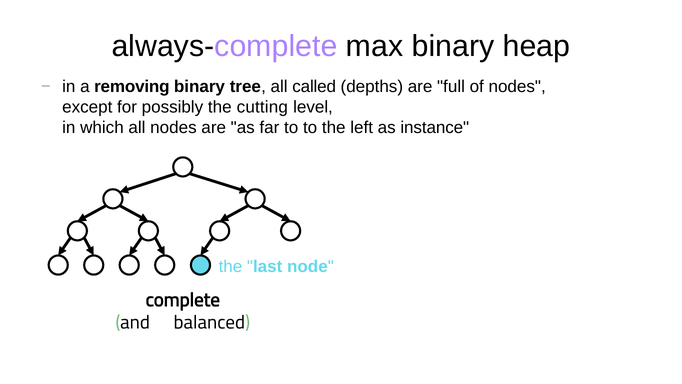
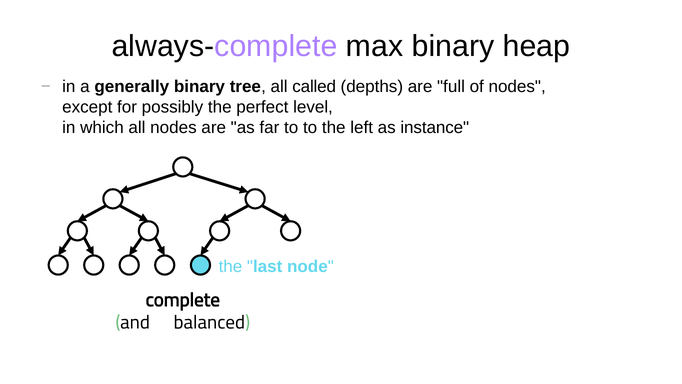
removing: removing -> generally (132, 87)
cutting: cutting -> perfect (262, 107)
